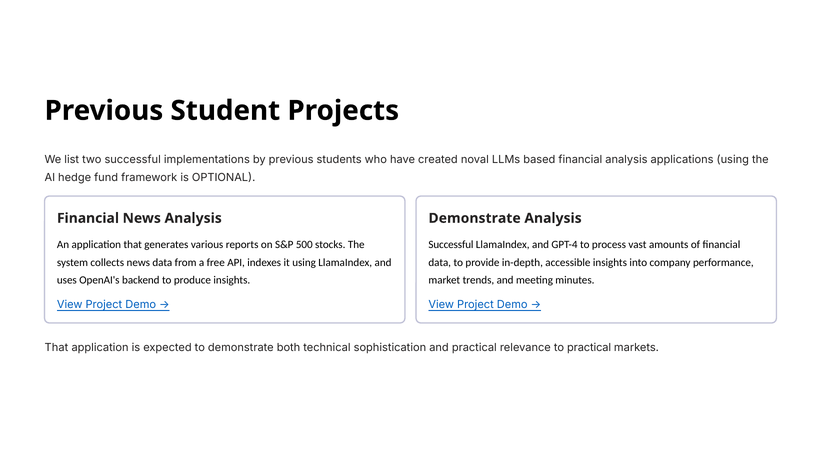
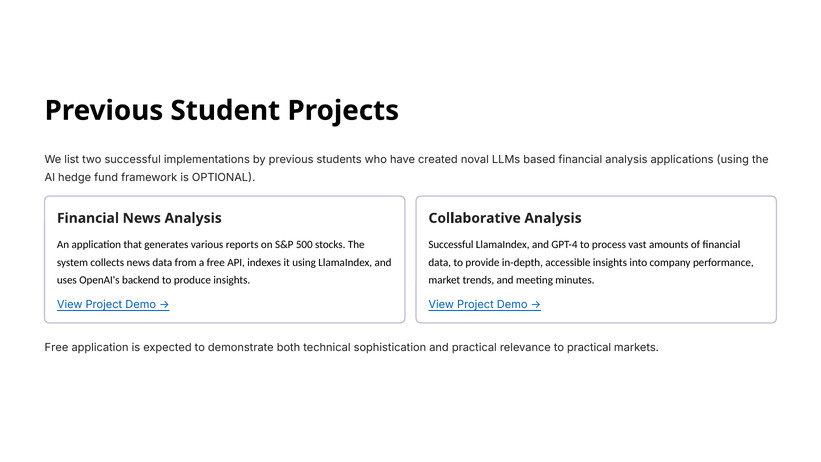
Demonstrate: Demonstrate -> Collaborative (475, 218)
That: That -> Free (56, 347)
